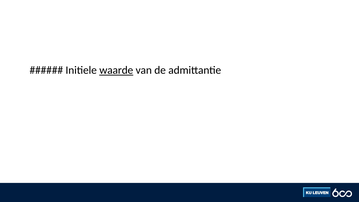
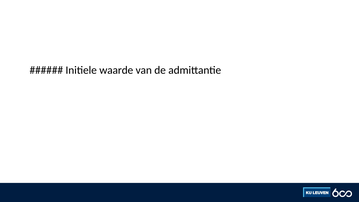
waarde underline: present -> none (116, 70)
